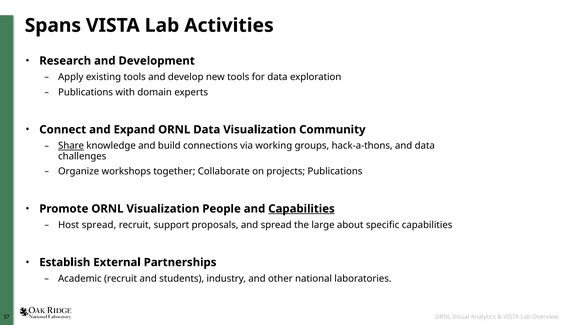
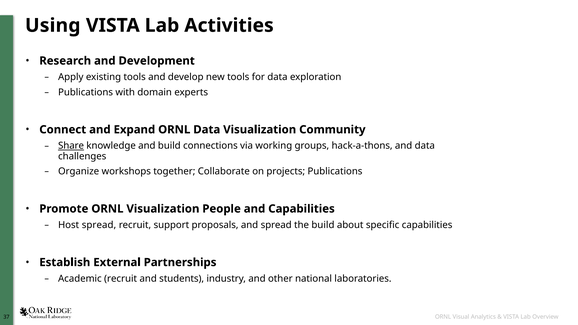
Spans: Spans -> Using (53, 25)
Capabilities underline: present -> none (301, 209)
the large: large -> build (323, 225)
